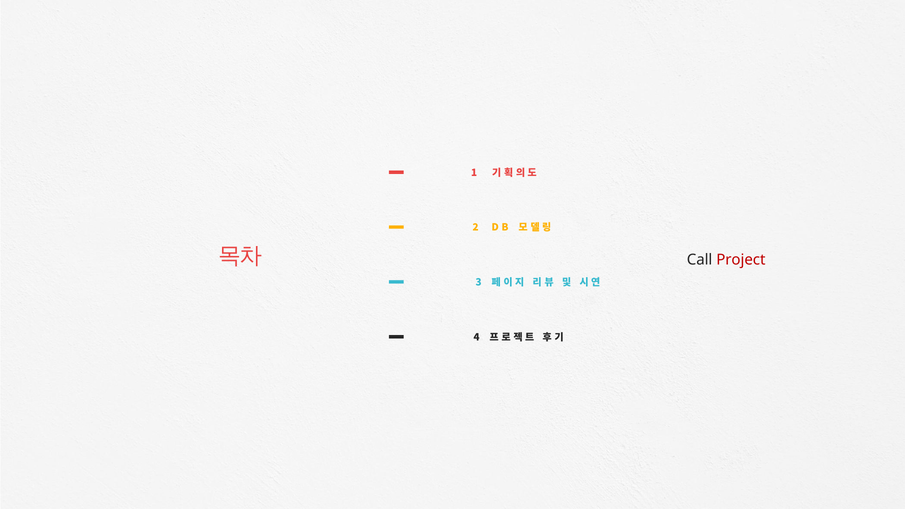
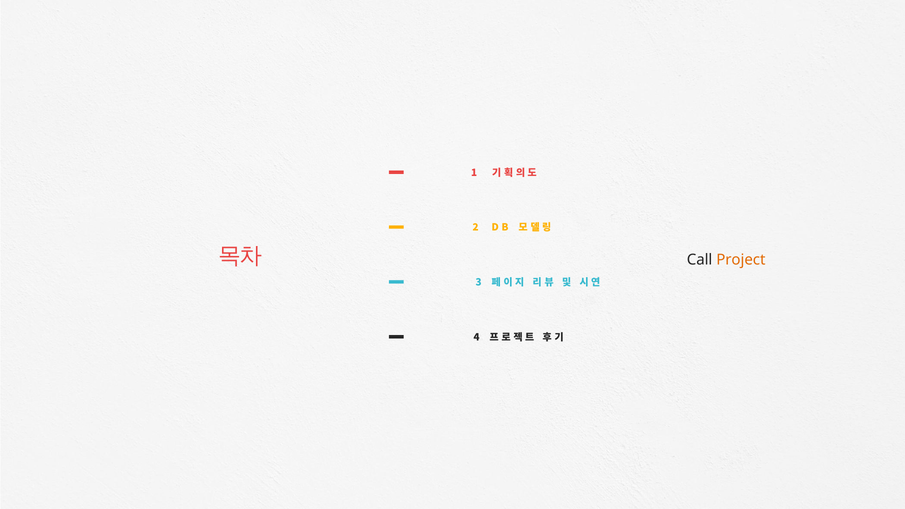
Project colour: red -> orange (741, 260)
